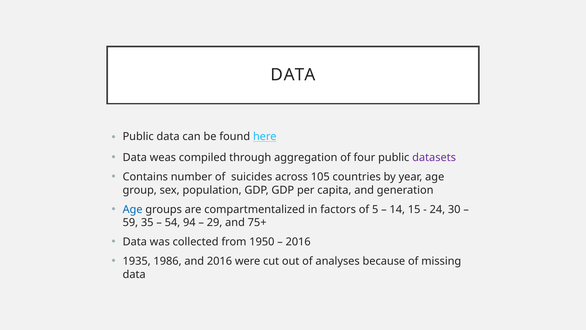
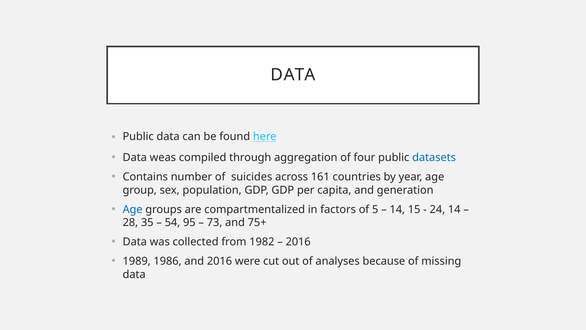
datasets colour: purple -> blue (434, 157)
105: 105 -> 161 (320, 177)
24 30: 30 -> 14 (454, 209)
59: 59 -> 28 (130, 222)
94: 94 -> 95 (189, 222)
29: 29 -> 73 (215, 222)
1950: 1950 -> 1982 (262, 242)
1935: 1935 -> 1989 (137, 261)
